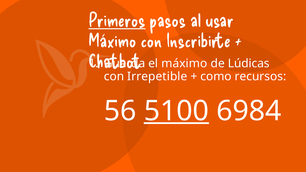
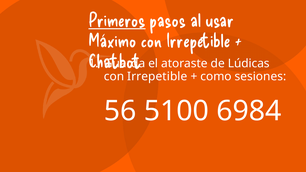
Inscribirte: Inscribirte -> Irrepetible (199, 41)
el máximo: máximo -> atoraste (184, 64)
recursos: recursos -> sesiones (260, 76)
5100 underline: present -> none (176, 111)
